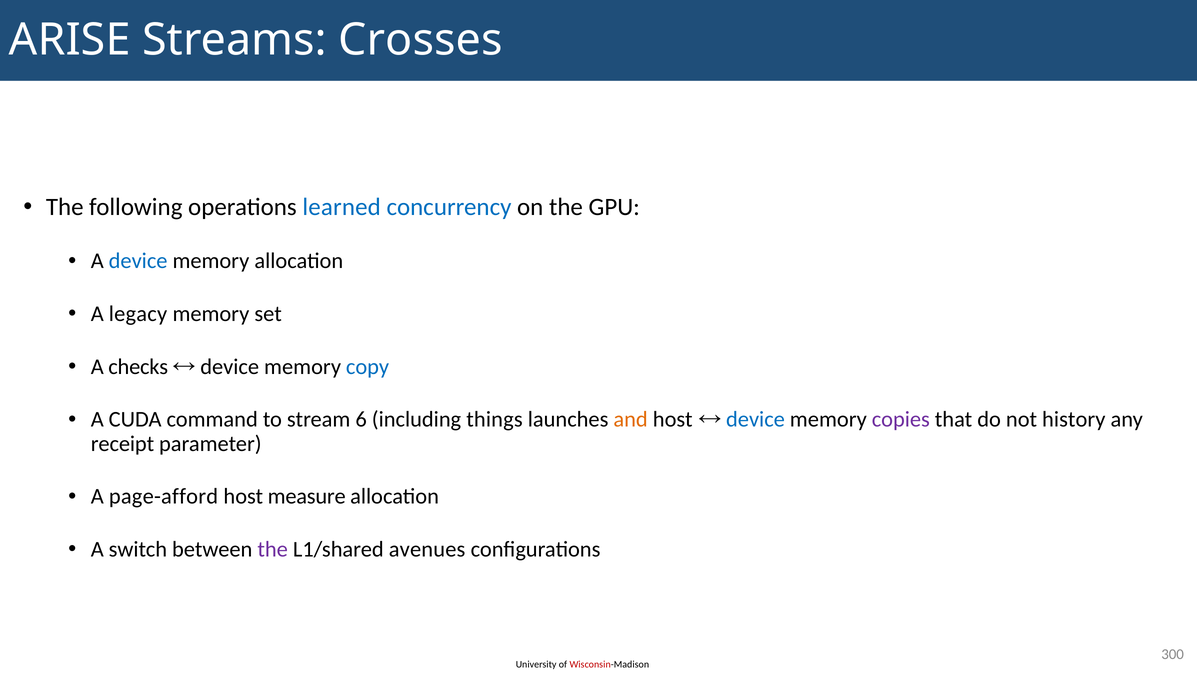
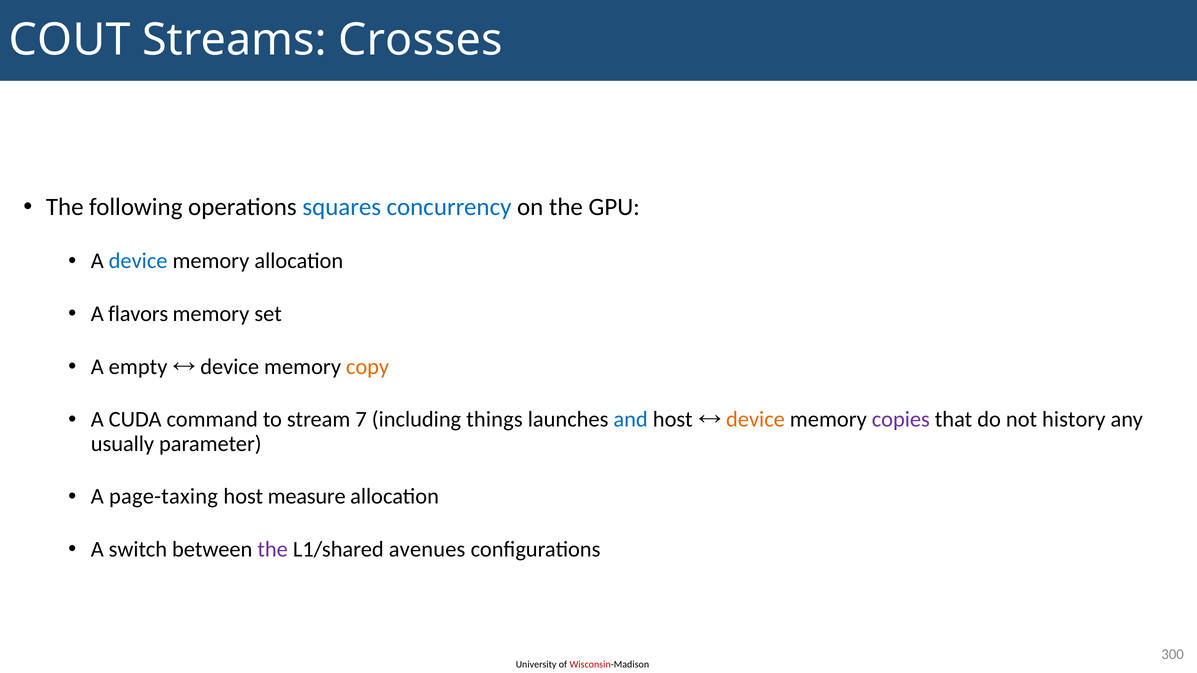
ARISE: ARISE -> COUT (70, 40)
learned: learned -> squares (342, 207)
legacy: legacy -> flavors (138, 314)
checks: checks -> empty (138, 367)
copy colour: blue -> orange (368, 367)
6: 6 -> 7 (361, 420)
and colour: orange -> blue (631, 420)
device colour: blue -> orange (755, 420)
receipt: receipt -> usually (122, 444)
page-afford: page-afford -> page-taxing (163, 497)
